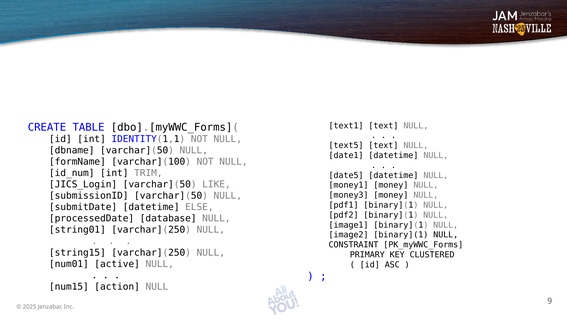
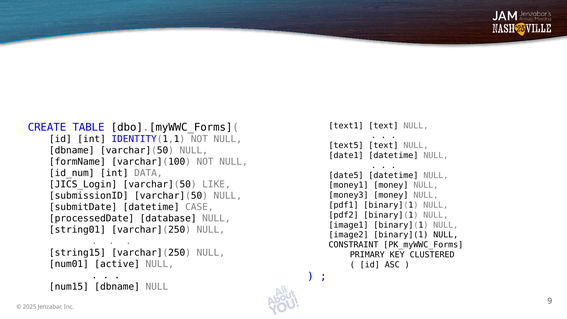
TRIM: TRIM -> DATA (148, 173)
ELSE: ELSE -> CASE (199, 207)
num15 action: action -> dbname (117, 287)
